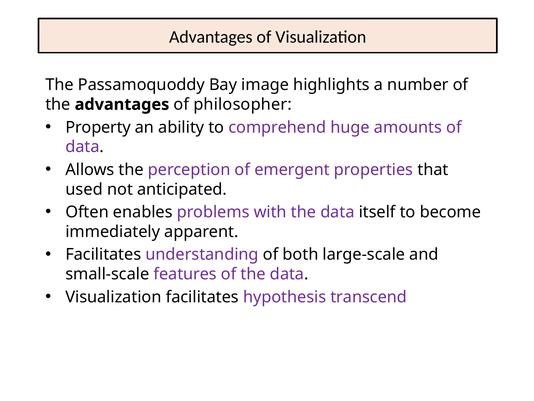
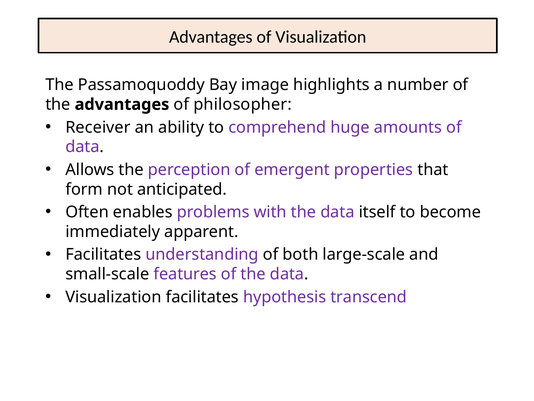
Property: Property -> Receiver (98, 127)
used: used -> form (84, 189)
